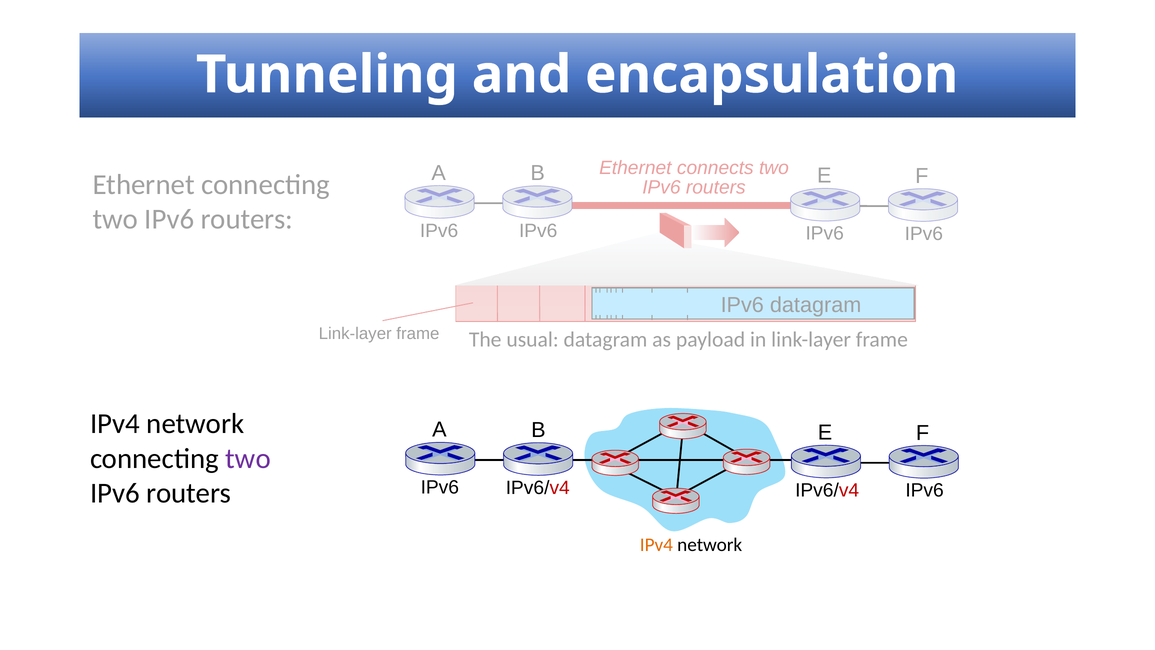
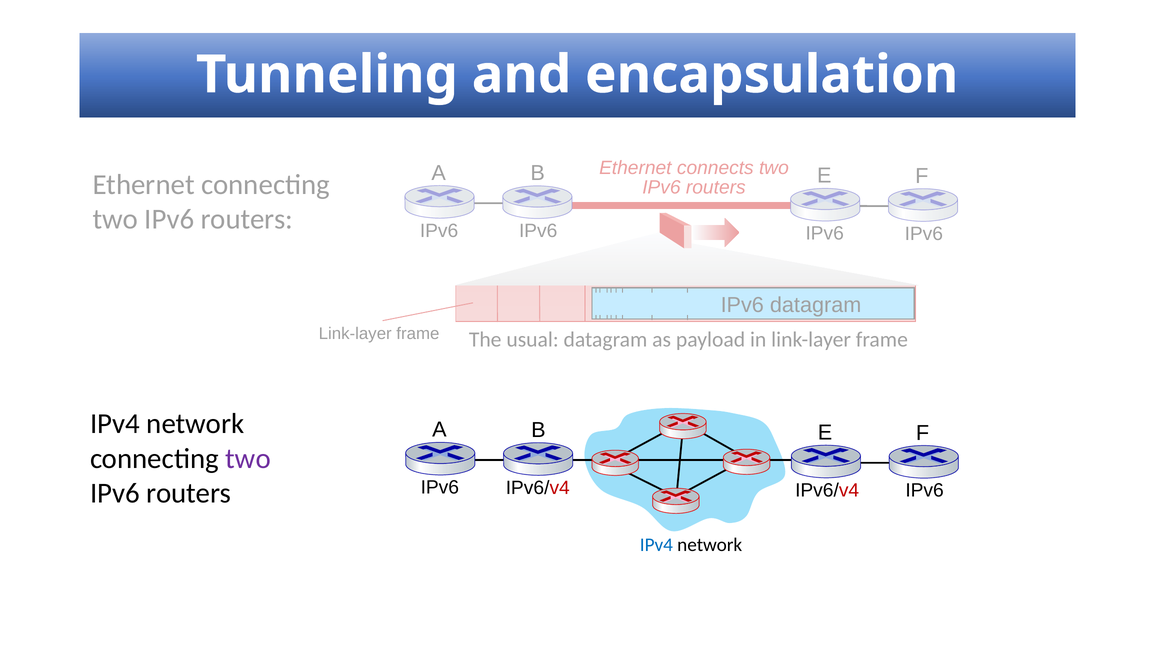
IPv4 colour: orange -> blue (656, 545)
